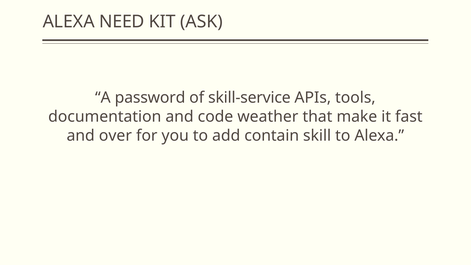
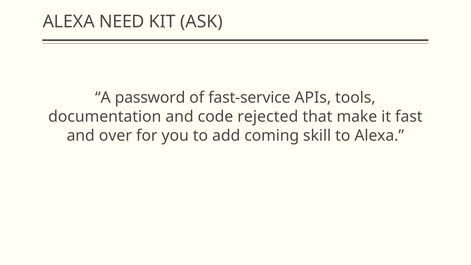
skill-service: skill-service -> fast-service (249, 98)
weather: weather -> rejected (268, 117)
contain: contain -> coming (272, 135)
